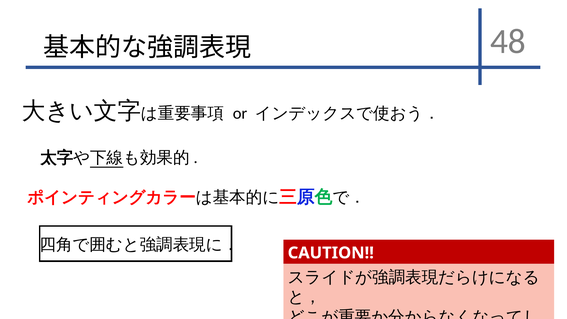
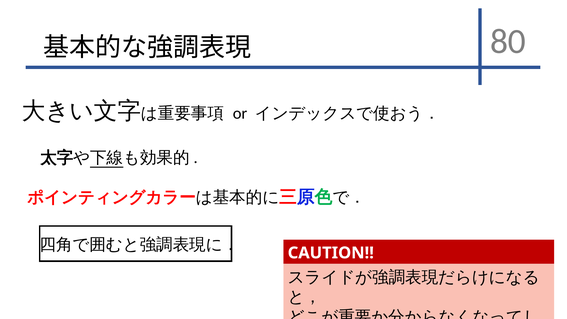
48: 48 -> 80 (508, 42)
